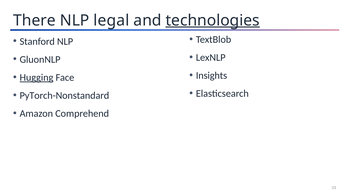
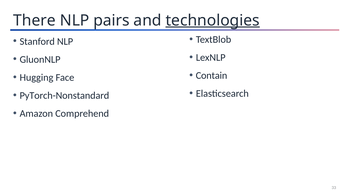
legal: legal -> pairs (111, 20)
Insights: Insights -> Contain (212, 76)
Hugging underline: present -> none (36, 78)
